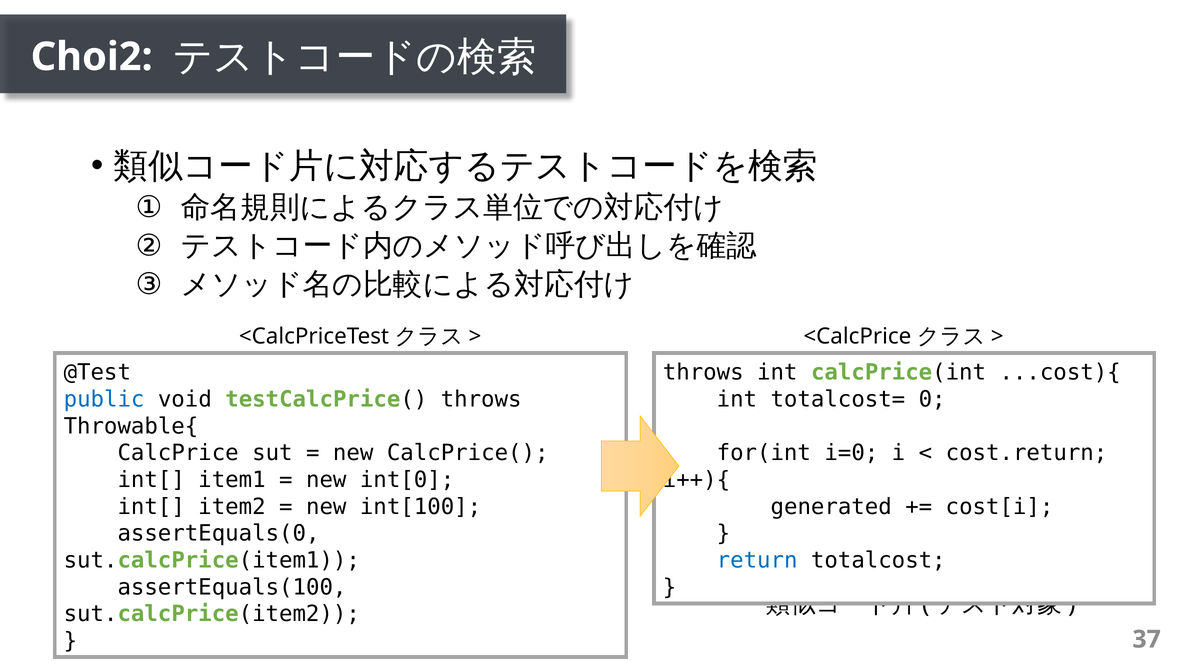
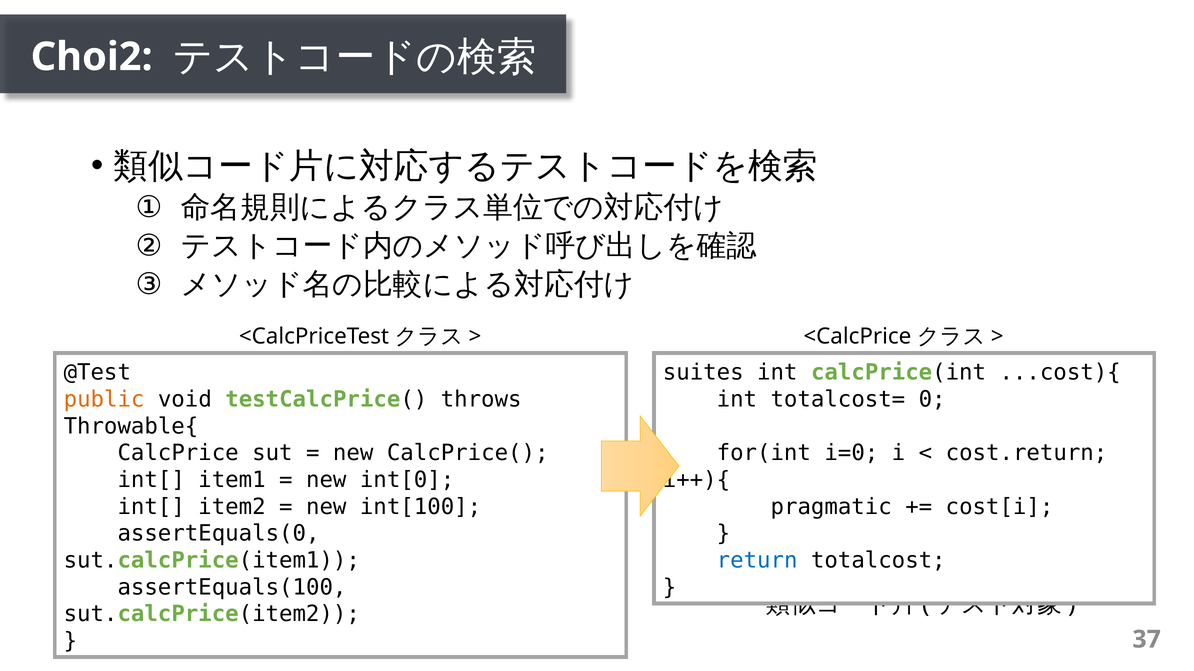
throws: throws -> suites (703, 373)
public colour: blue -> orange (104, 400)
generated: generated -> pragmatic (831, 507)
